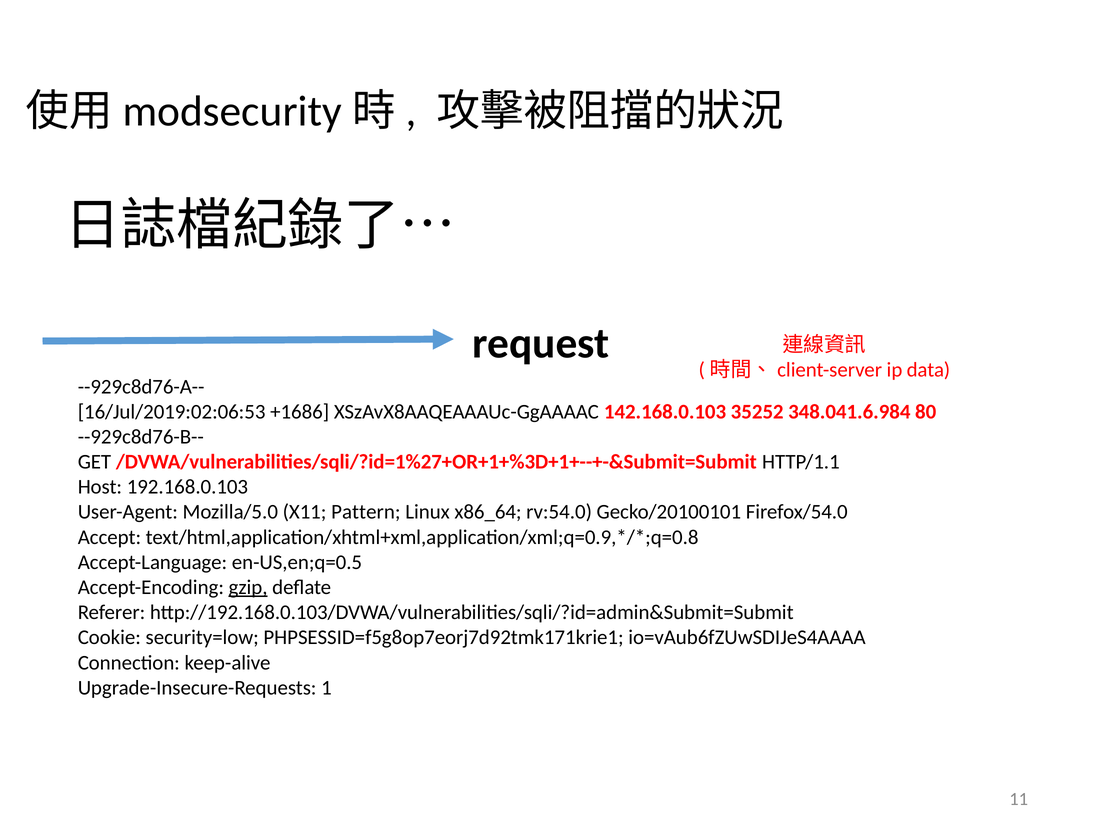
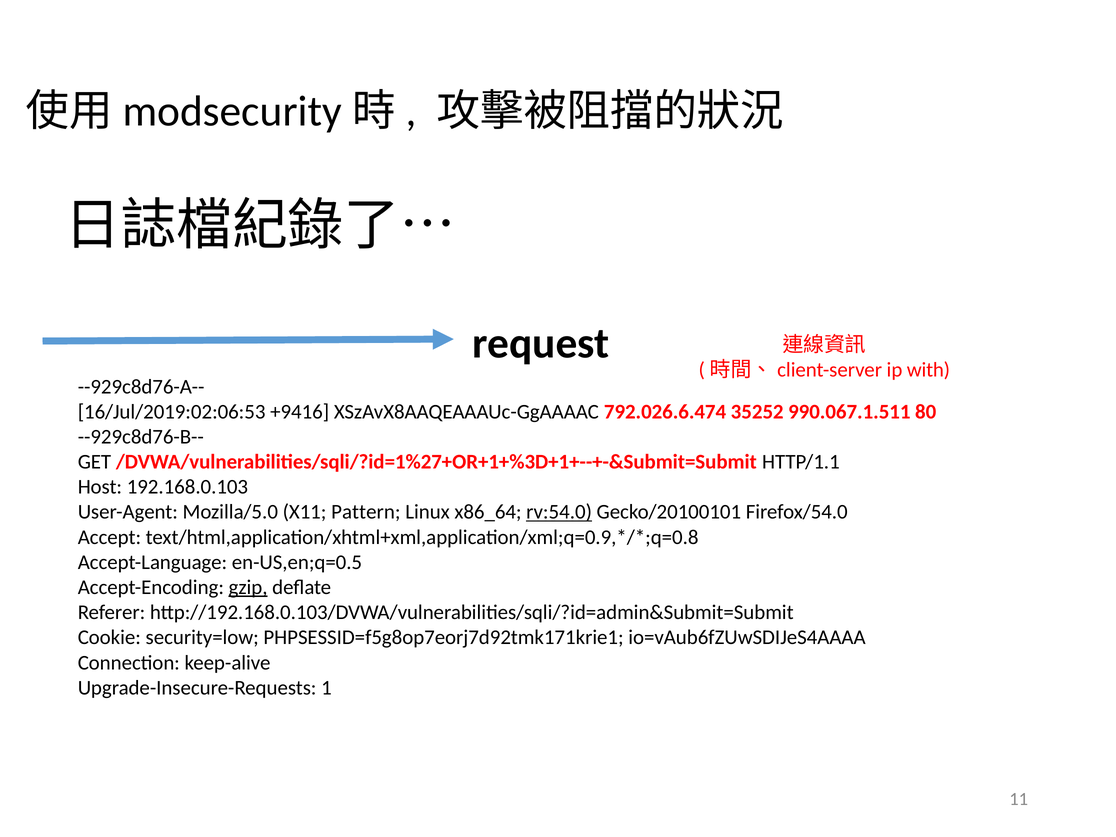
data: data -> with (928, 370)
+1686: +1686 -> +9416 (300, 412)
142.168.0.103: 142.168.0.103 -> 792.026.6.474 (665, 412)
348.041.6.984: 348.041.6.984 -> 990.067.1.511 (849, 412)
rv:54.0 underline: none -> present (559, 512)
